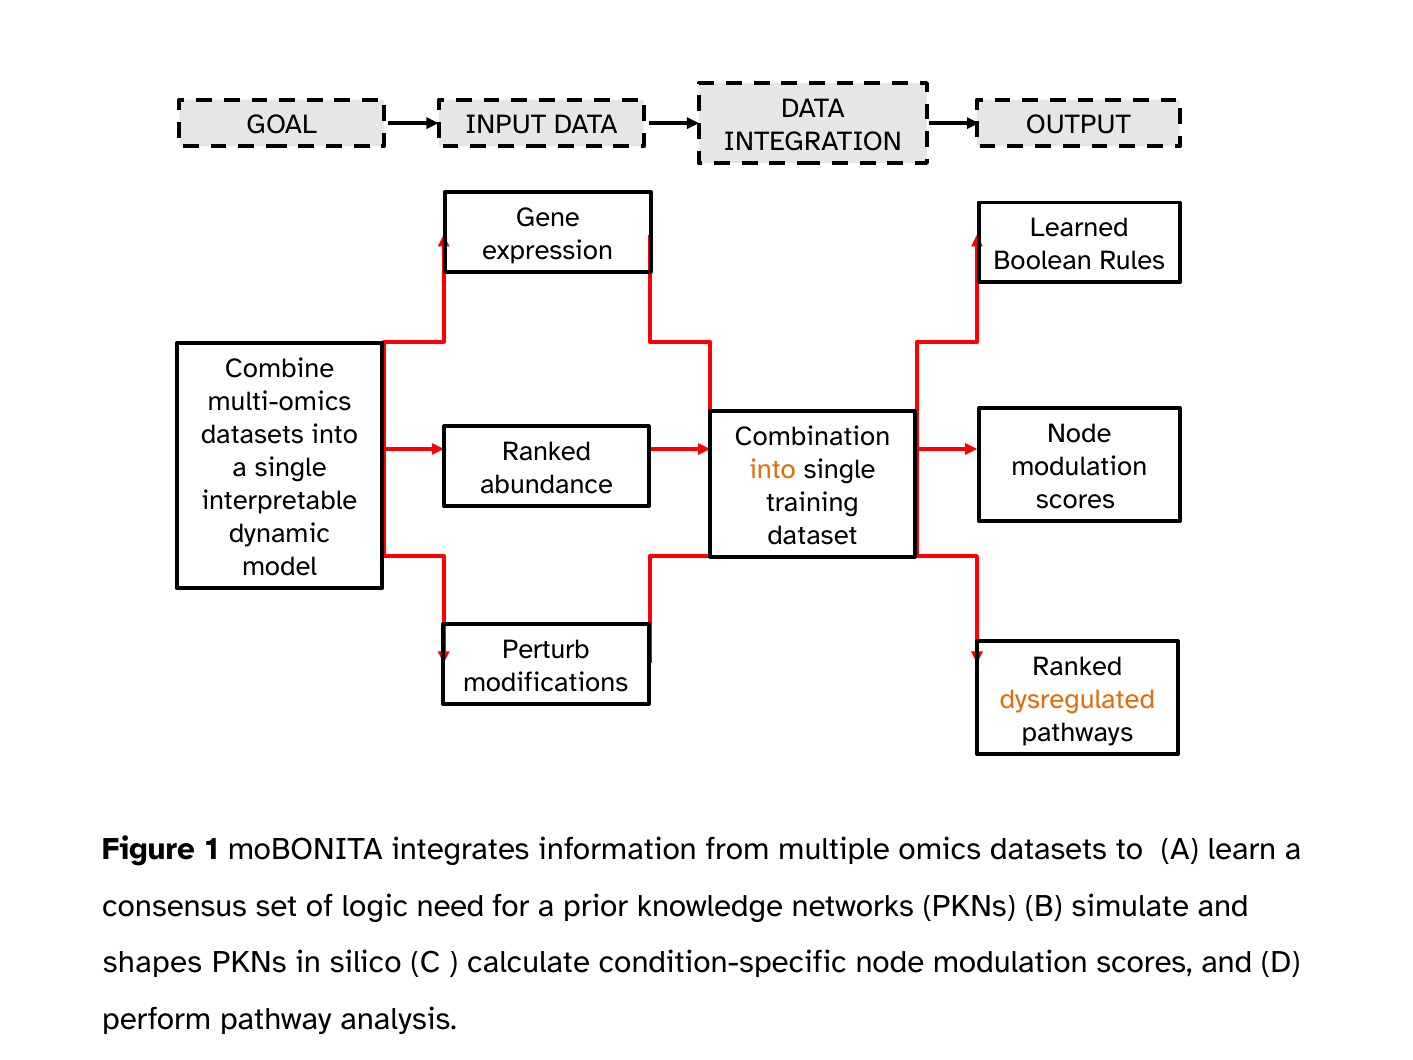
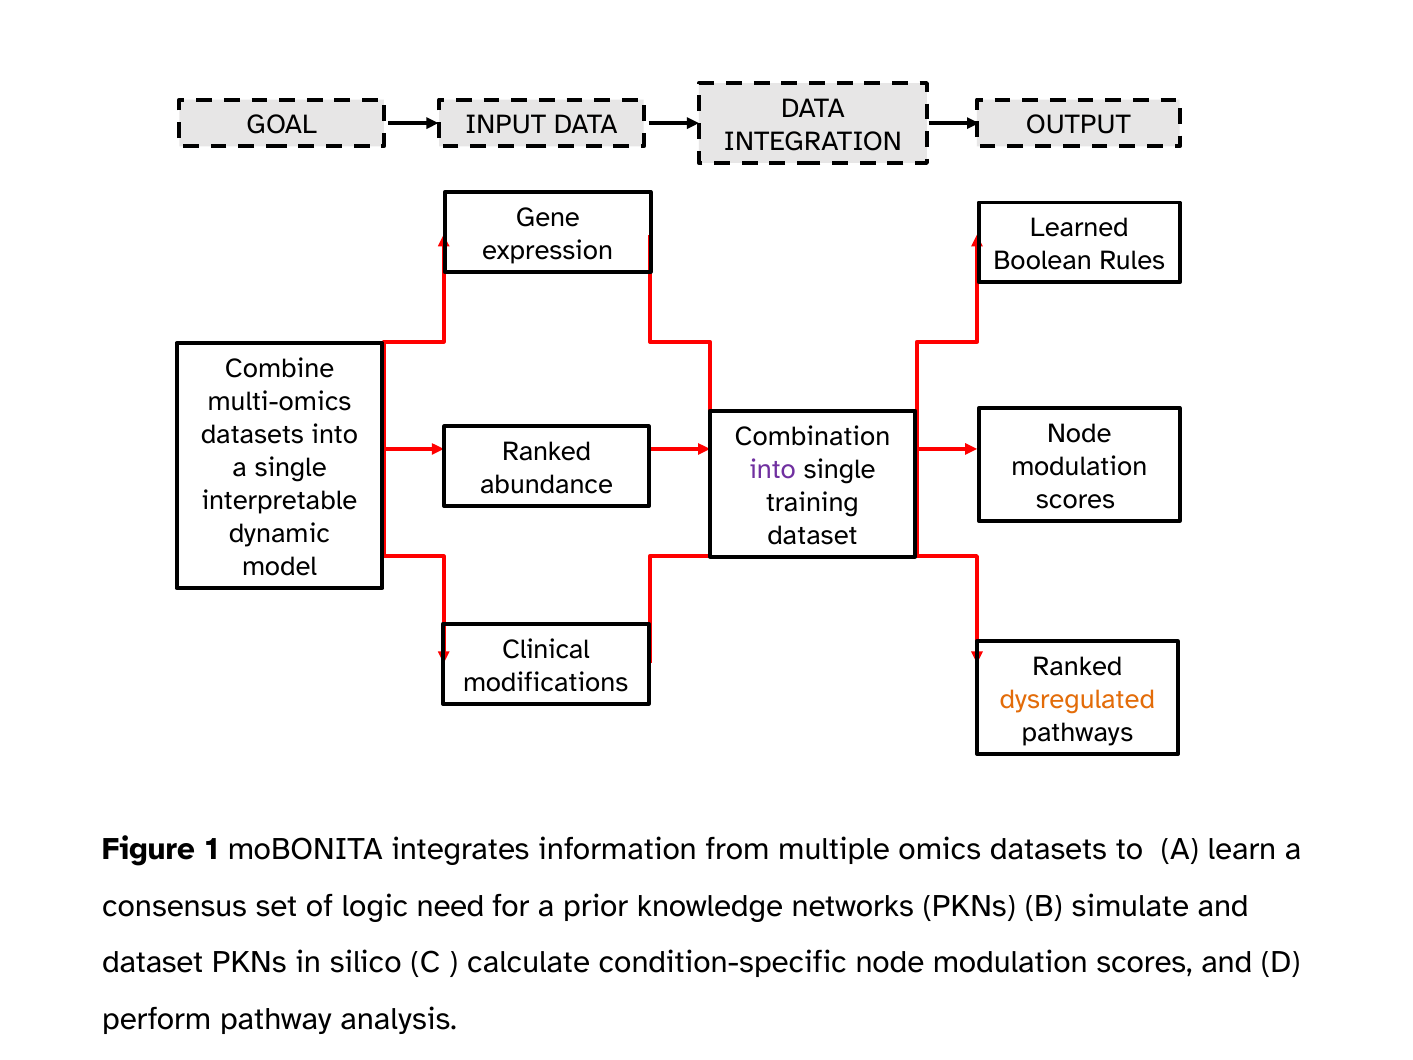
into colour: orange -> purple (773, 469)
Perturb: Perturb -> Clinical (546, 649)
shapes: shapes -> dataset (153, 962)
